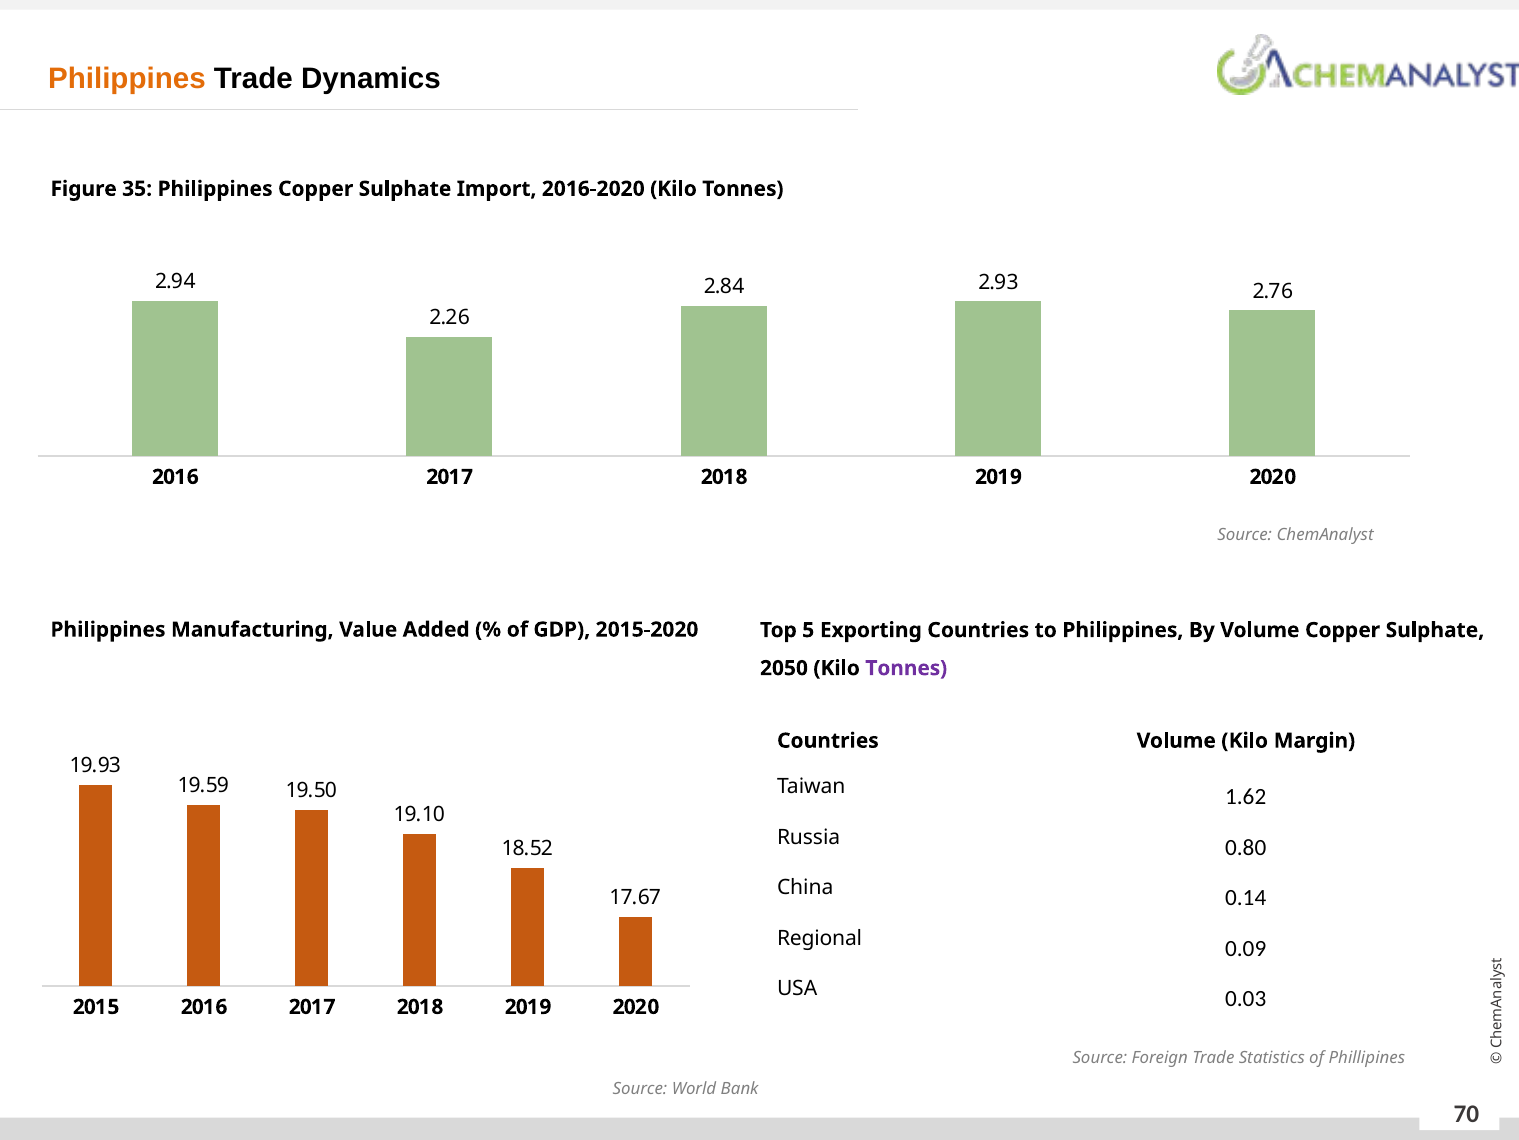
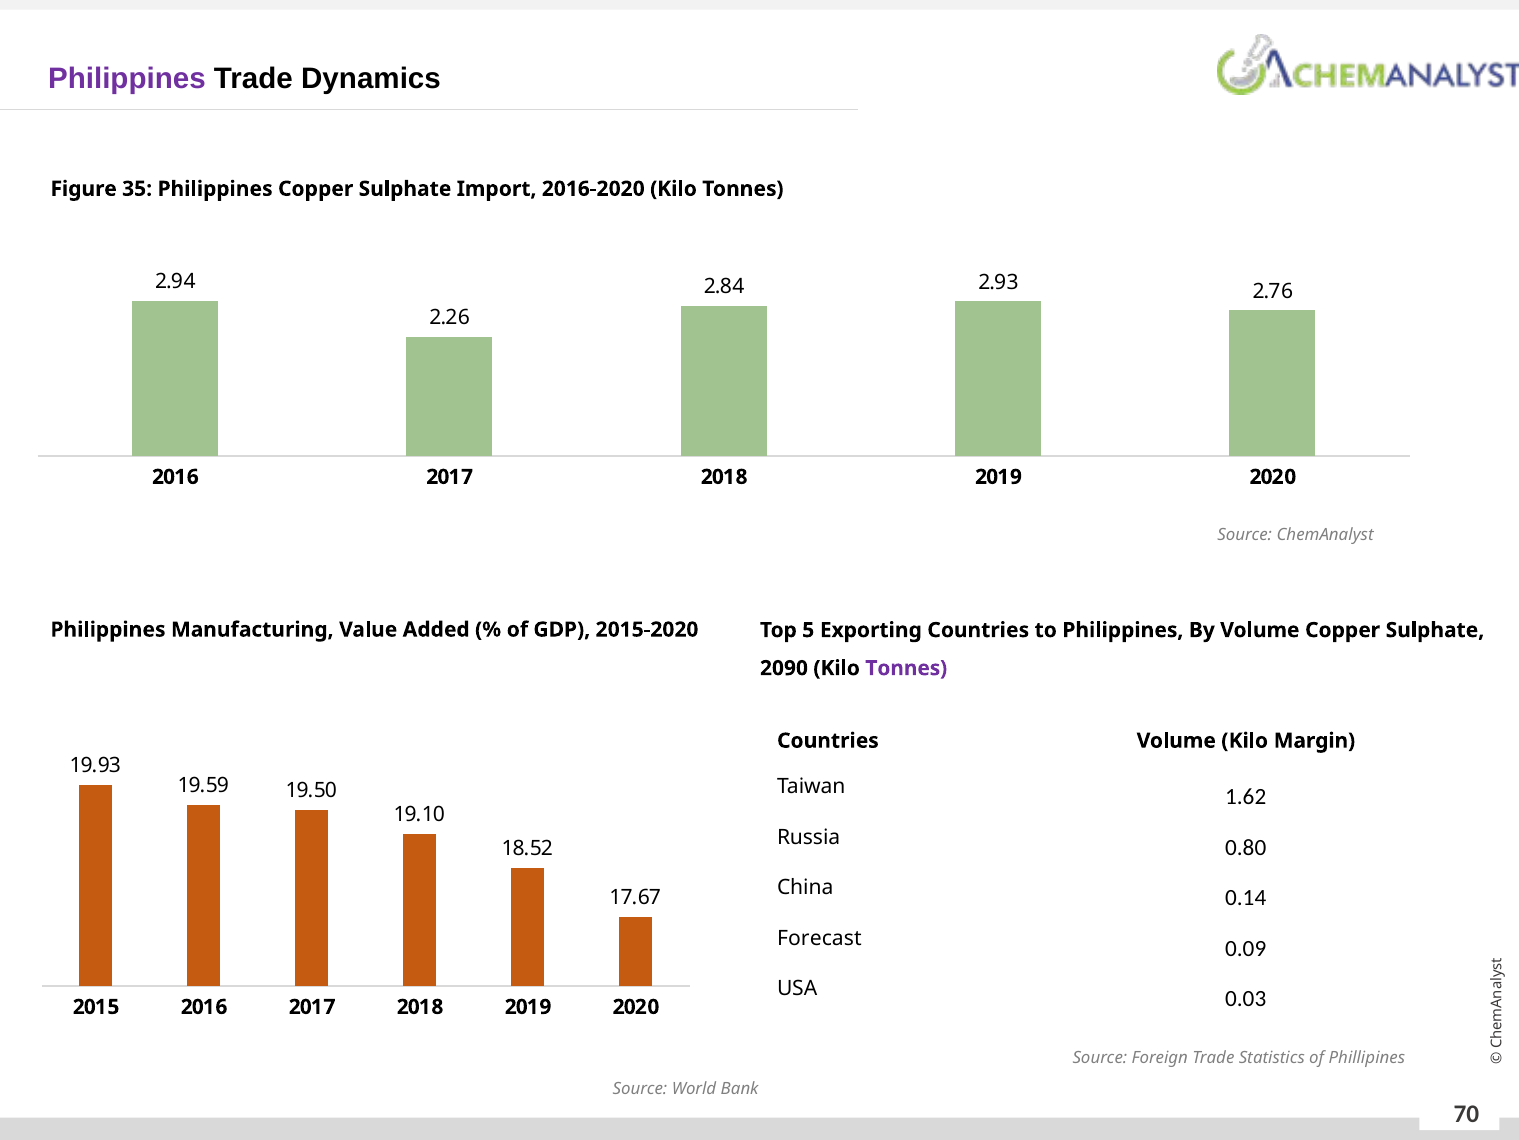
Philippines colour: orange -> purple (127, 79)
2050: 2050 -> 2090 (784, 668)
Regional: Regional -> Forecast (819, 938)
